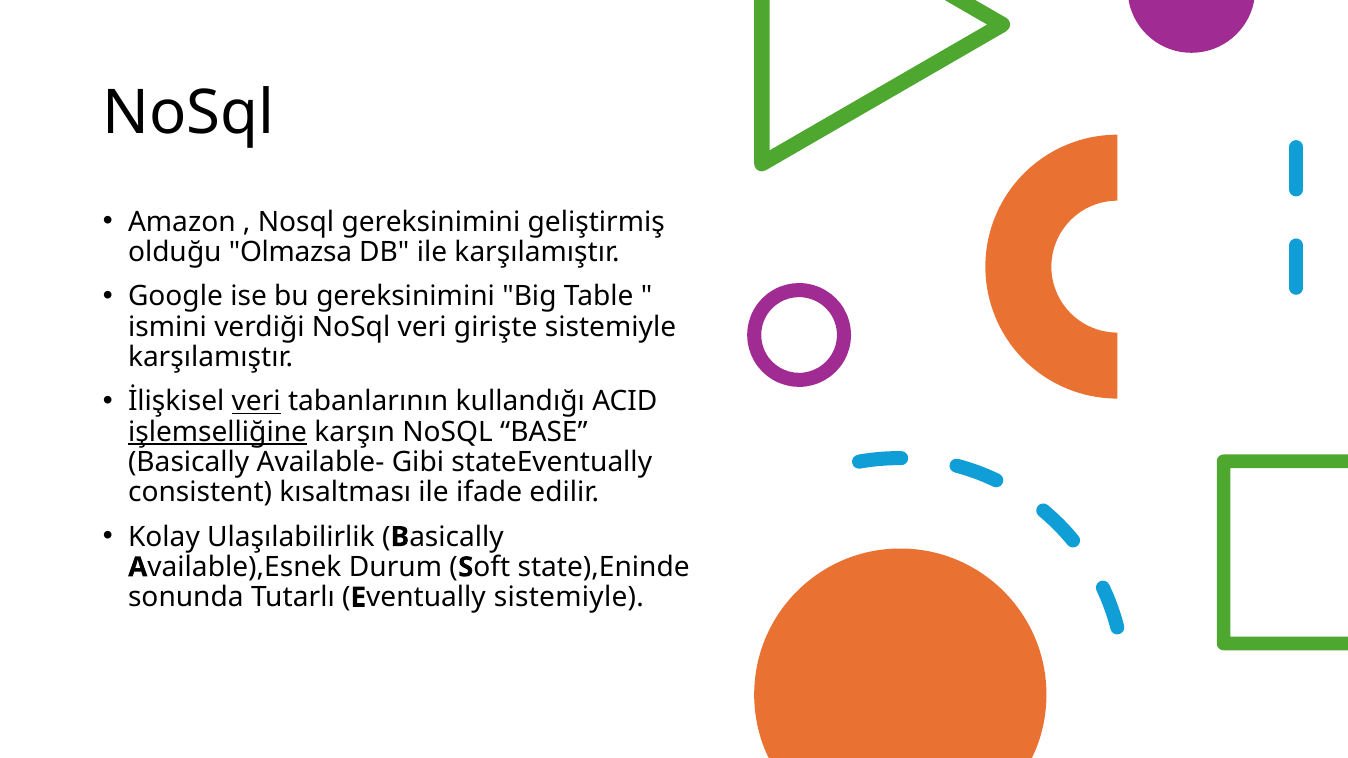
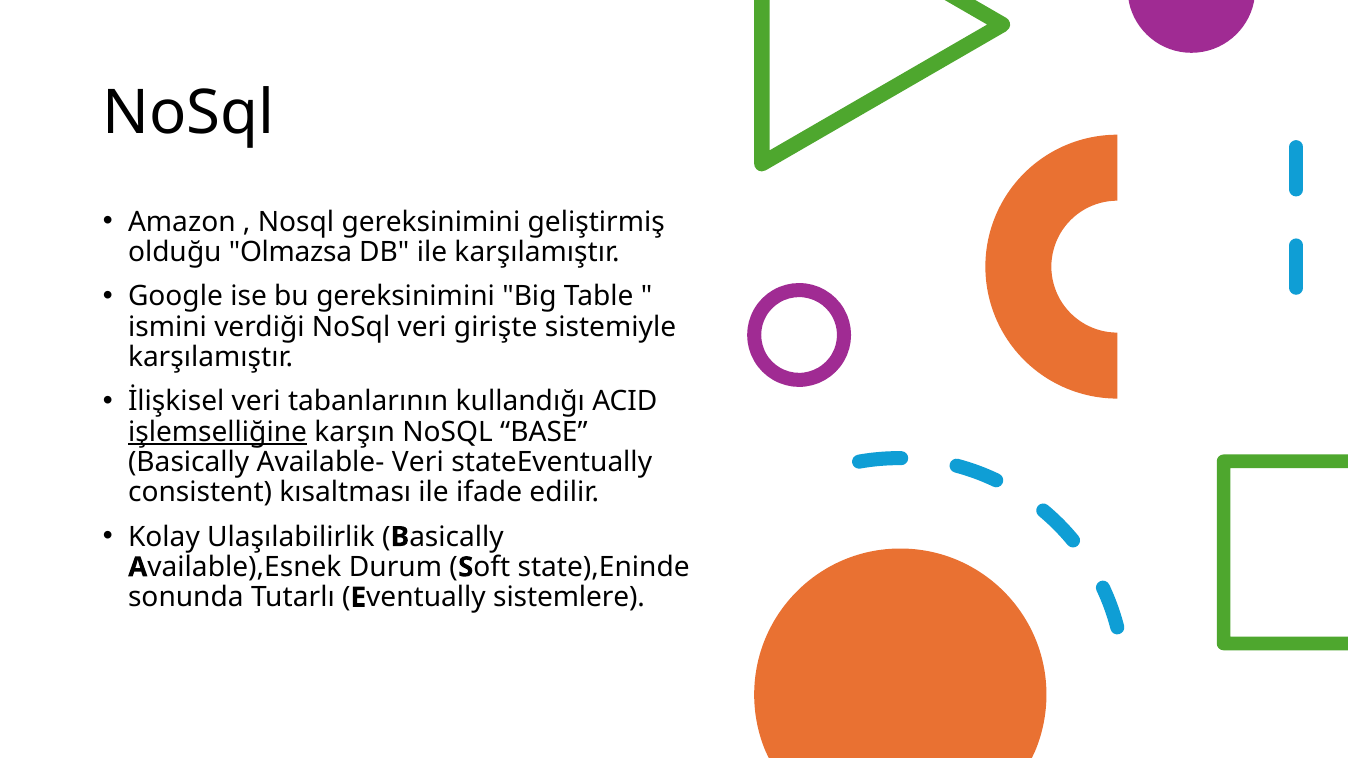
veri underline: present -> none (256, 402)
Available- Gibi: Gibi -> Veri (418, 462)
sistemiyle: sistemiyle -> sistemlere (569, 598)
